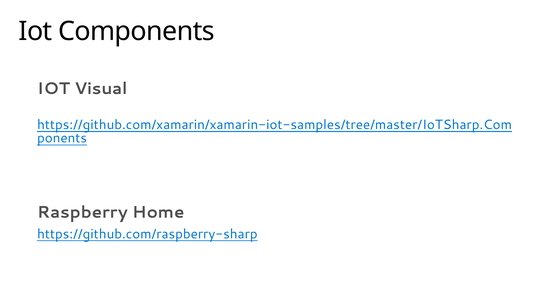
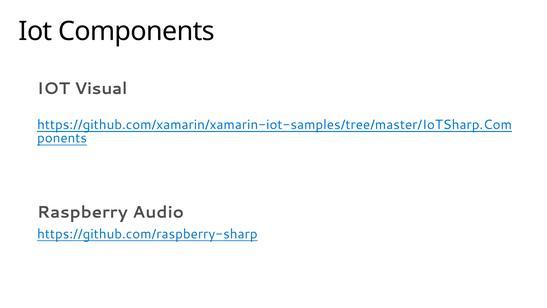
Home: Home -> Audio (158, 212)
